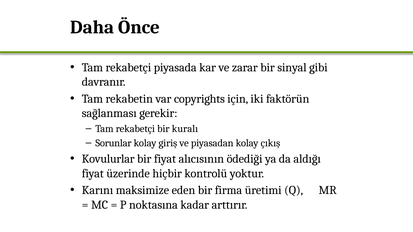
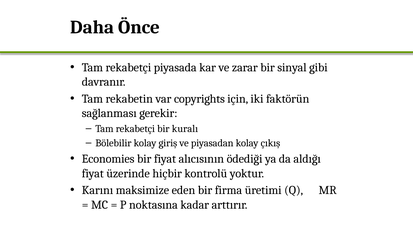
Sorunlar: Sorunlar -> Bölebilir (113, 143)
Kovulurlar: Kovulurlar -> Economies (108, 159)
